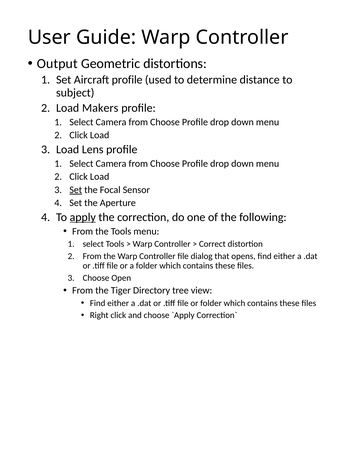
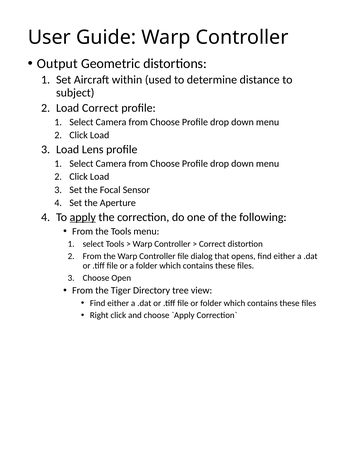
Aircraft profile: profile -> within (127, 80)
Load Makers: Makers -> Correct (100, 108)
Set underline: present -> none (76, 190)
